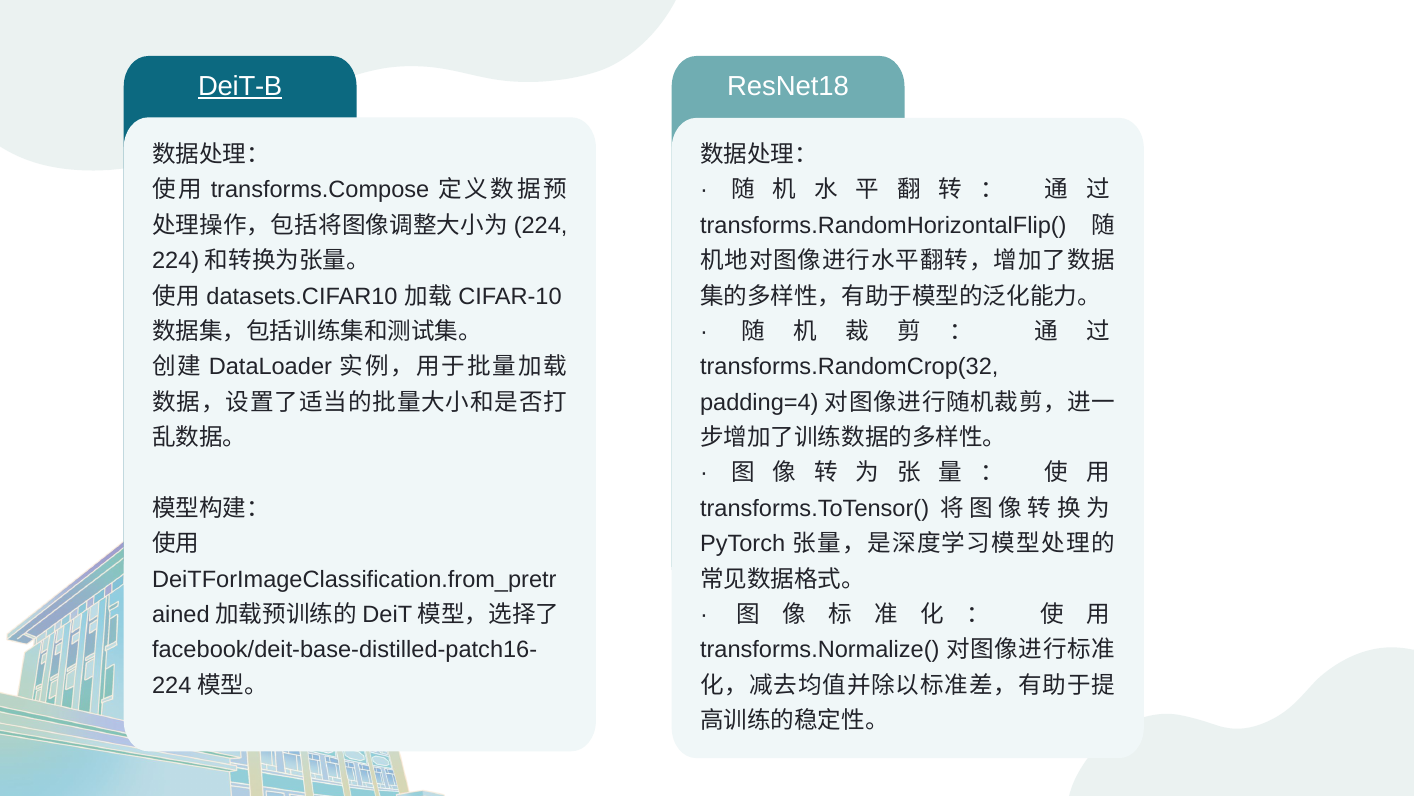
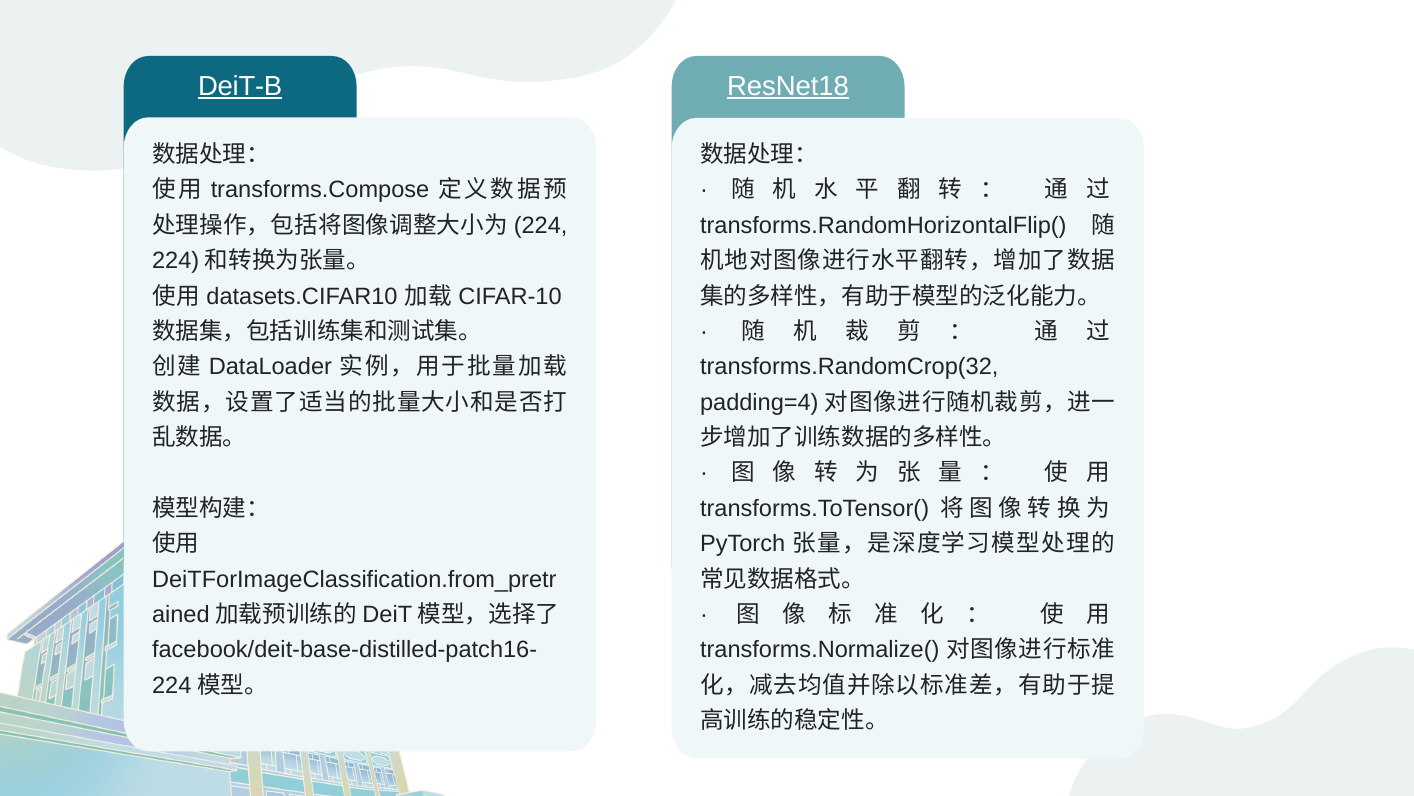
ResNet18 underline: none -> present (788, 86)
